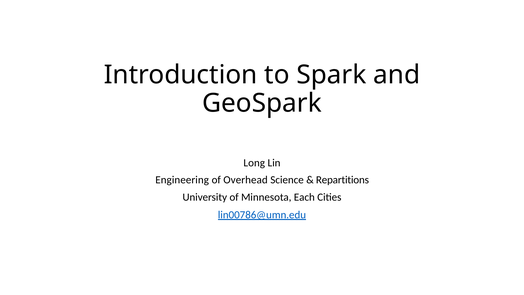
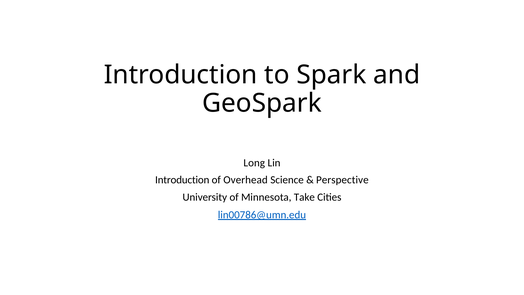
Engineering: Engineering -> Introduction (182, 180)
Repartitions: Repartitions -> Perspective (342, 180)
Each: Each -> Take (304, 197)
